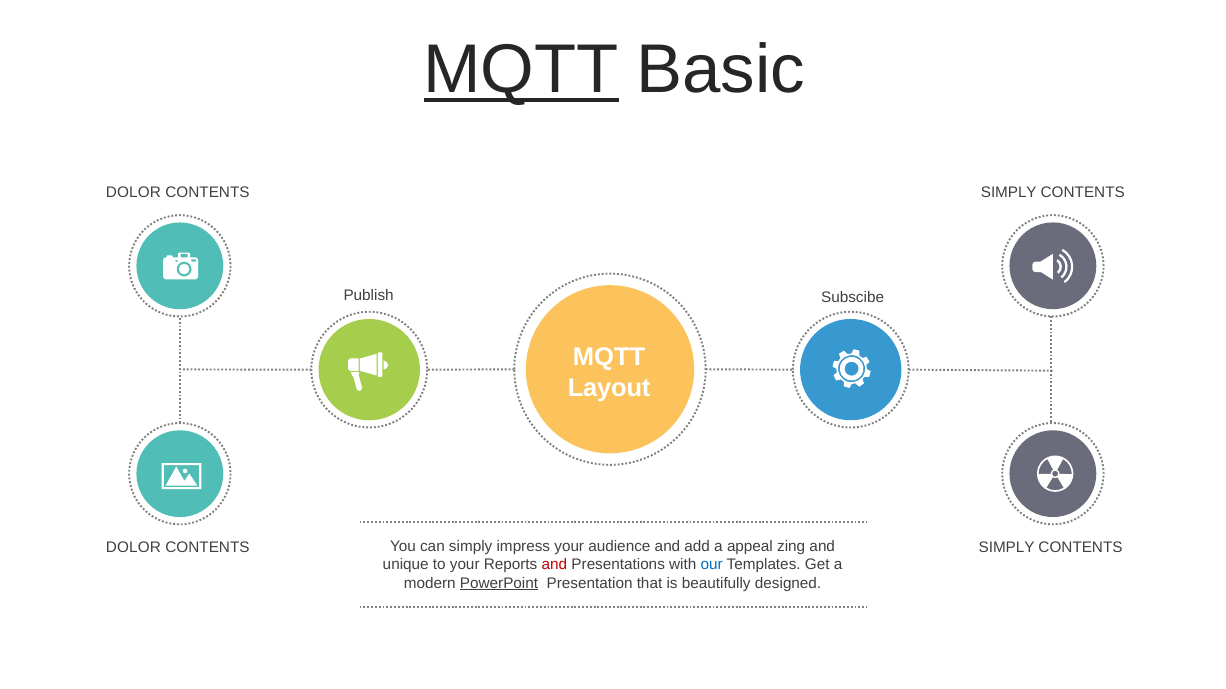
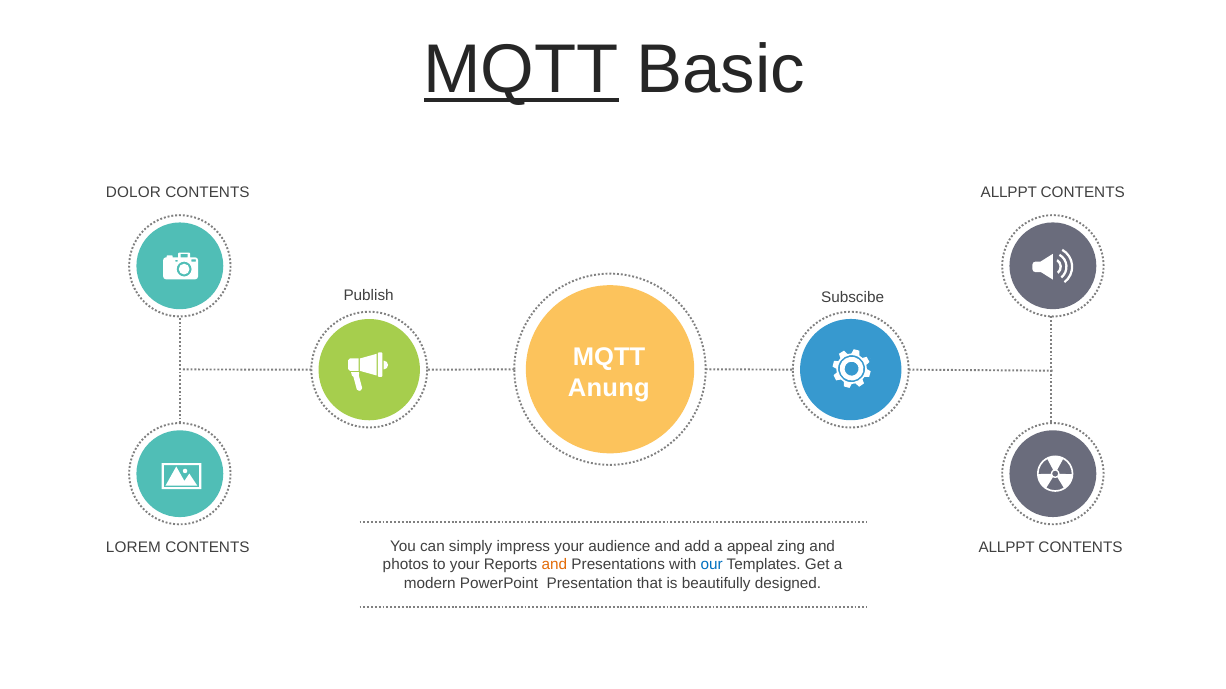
SIMPLY: SIMPLY -> ALLPPT (1009, 193)
Layout: Layout -> Anung (609, 388)
DOLOR: DOLOR -> LOREM (133, 548)
SIMPLY: SIMPLY -> ALLPPT (1007, 548)
unique: unique -> photos (406, 565)
and colour: red -> orange (554, 565)
PowerPoint underline: present -> none (499, 584)
